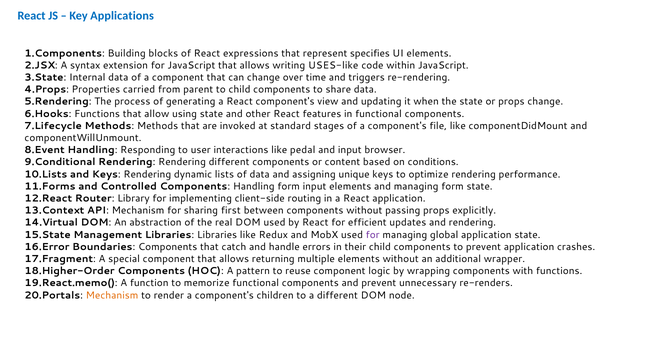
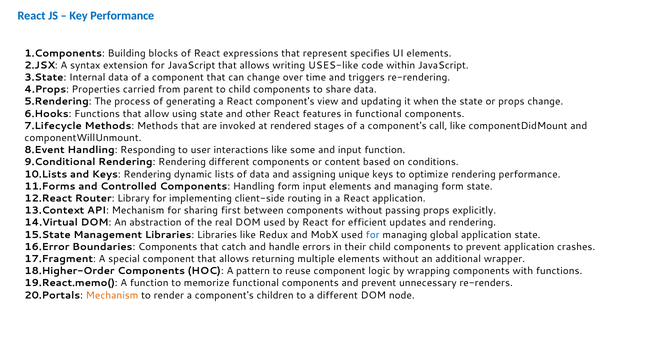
Key Applications: Applications -> Performance (122, 16)
standard: standard -> rendered (291, 126)
file: file -> call (438, 126)
pedal: pedal -> some (303, 150)
input browser: browser -> function (385, 150)
for colour: purple -> blue (373, 235)
